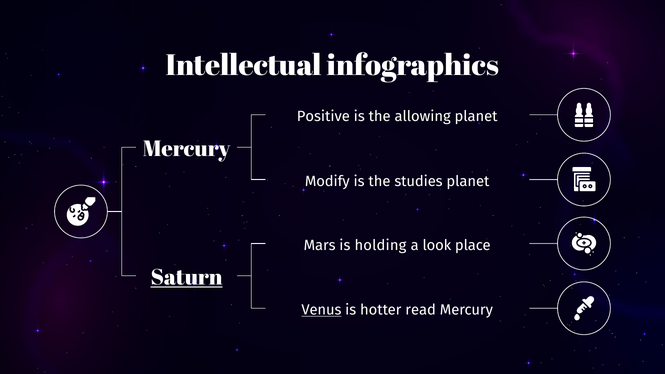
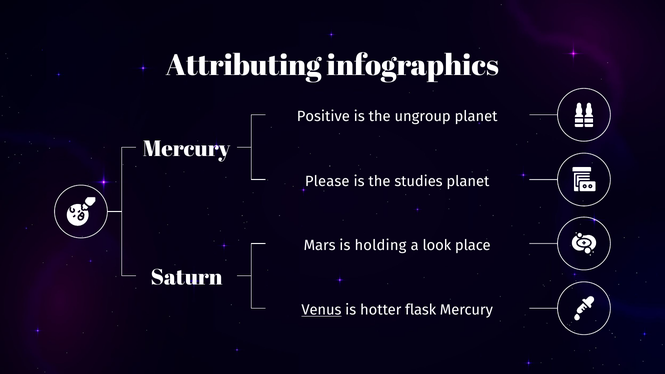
Intellectual: Intellectual -> Attributing (244, 66)
allowing: allowing -> ungroup (423, 117)
Modify: Modify -> Please (327, 181)
Saturn underline: present -> none (187, 277)
read: read -> flask (421, 310)
